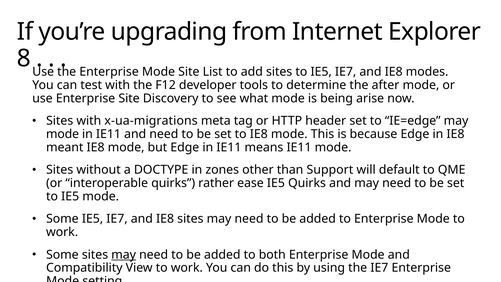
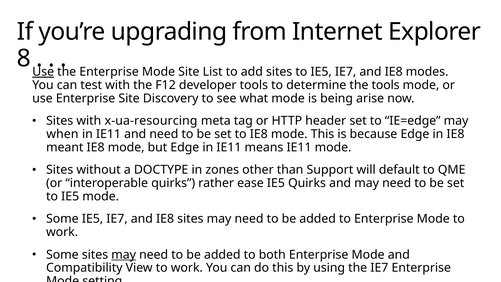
Use underline: none -> present (43, 72)
the after: after -> tools (386, 85)
x-ua-migrations: x-ua-migrations -> x-ua-resourcing (151, 121)
mode: mode -> when (62, 134)
